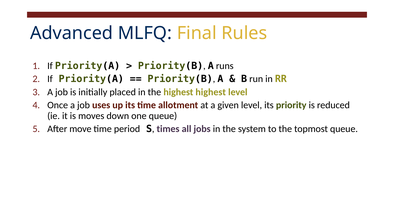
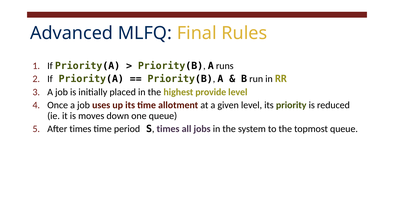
highest highest: highest -> provide (211, 92)
After move: move -> times (80, 129)
